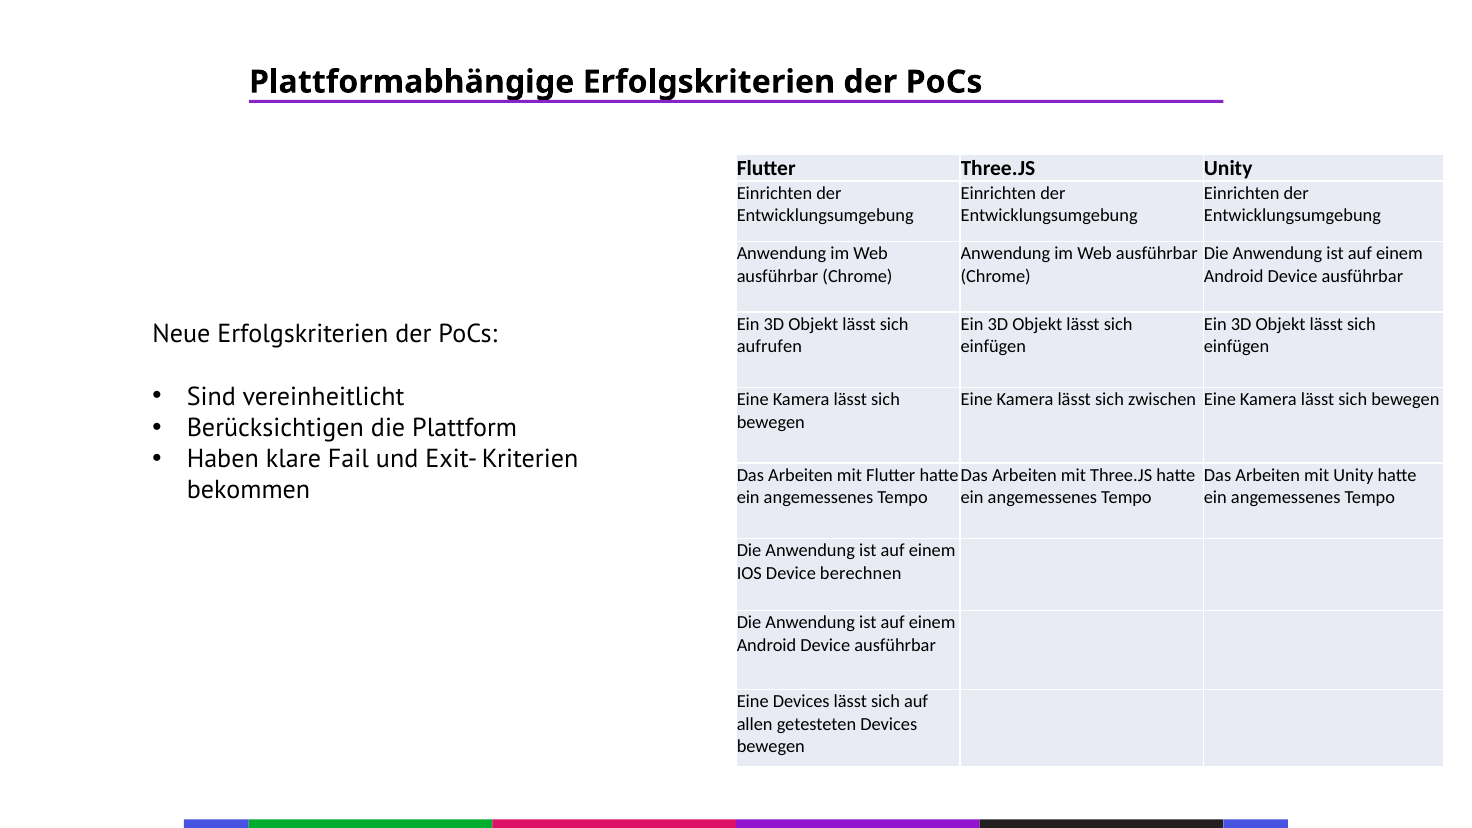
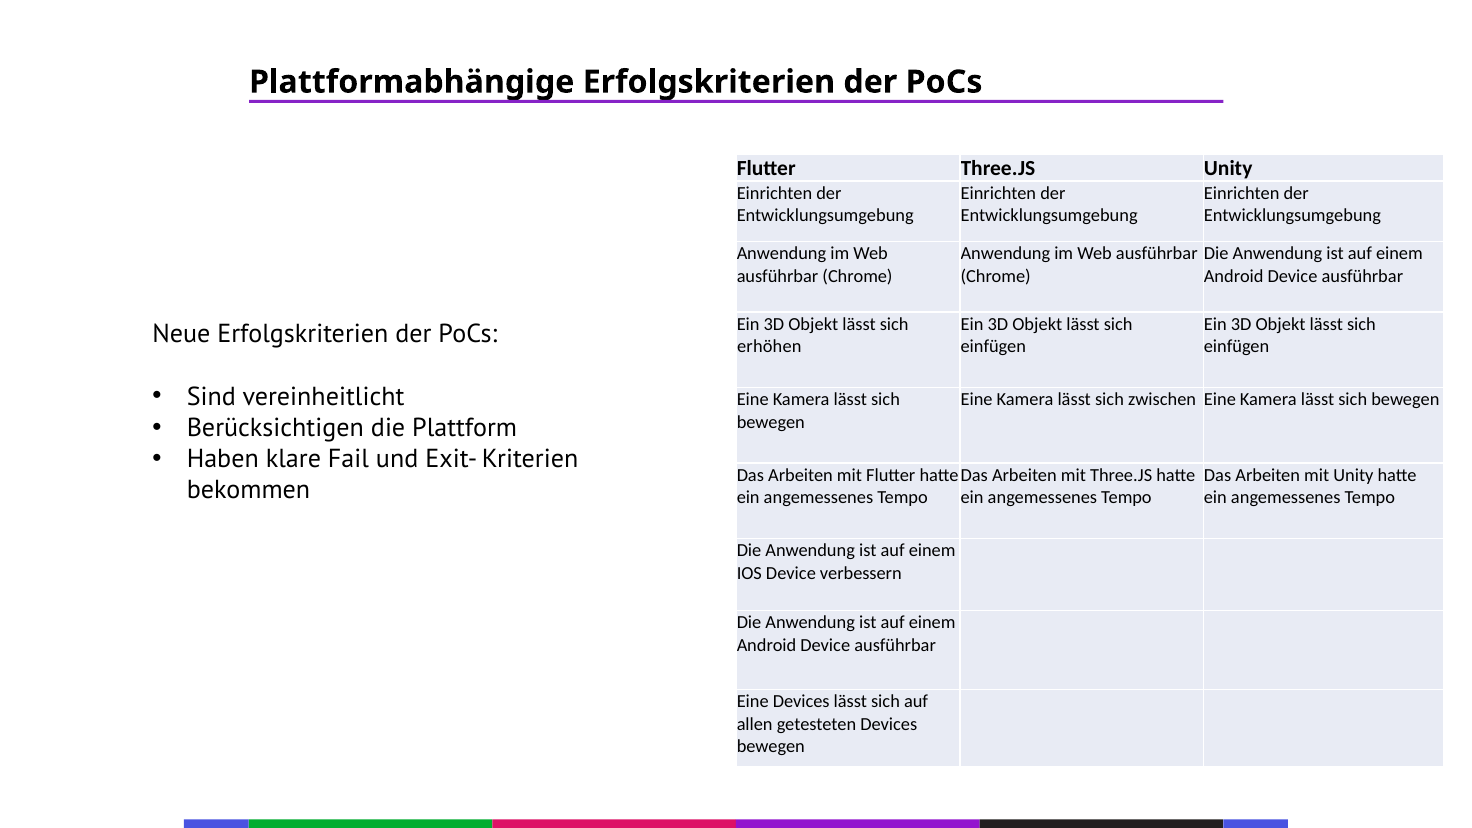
aufrufen: aufrufen -> erhöhen (769, 347)
berechnen: berechnen -> verbessern (861, 573)
